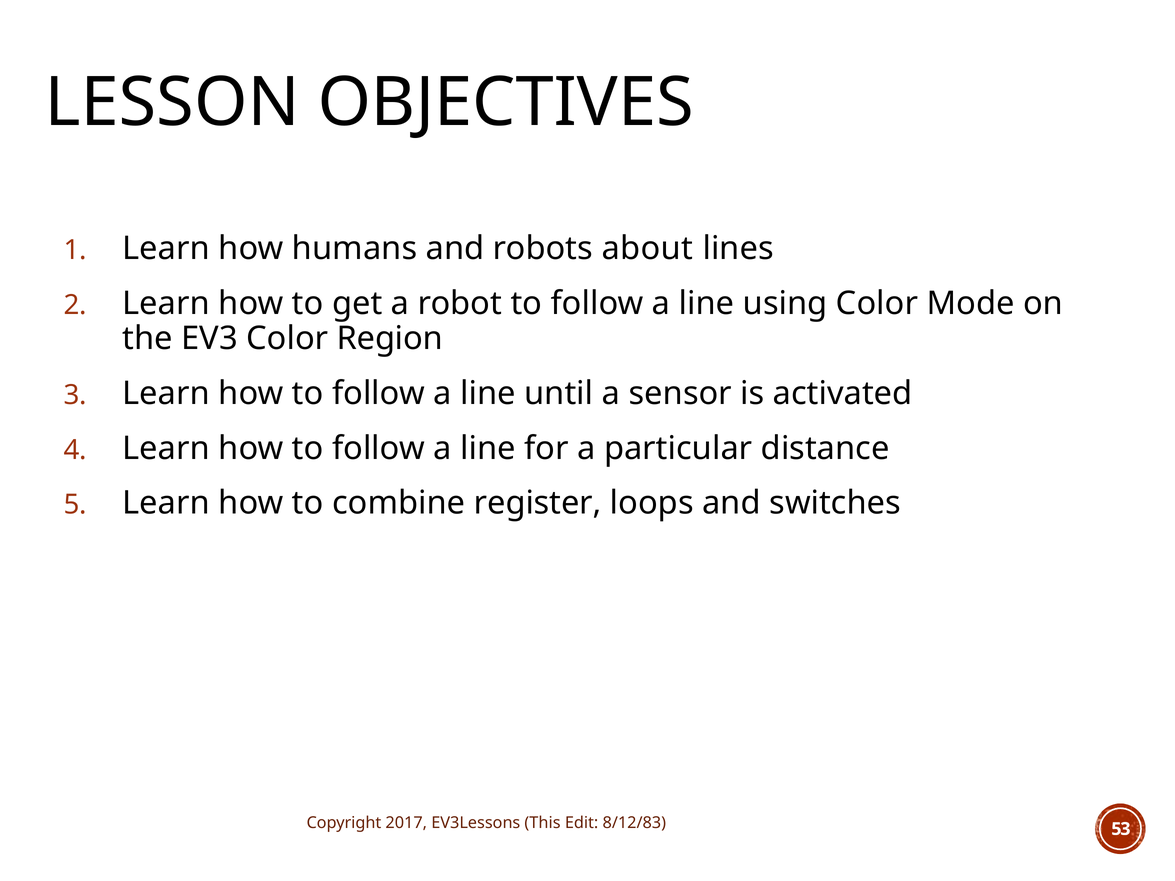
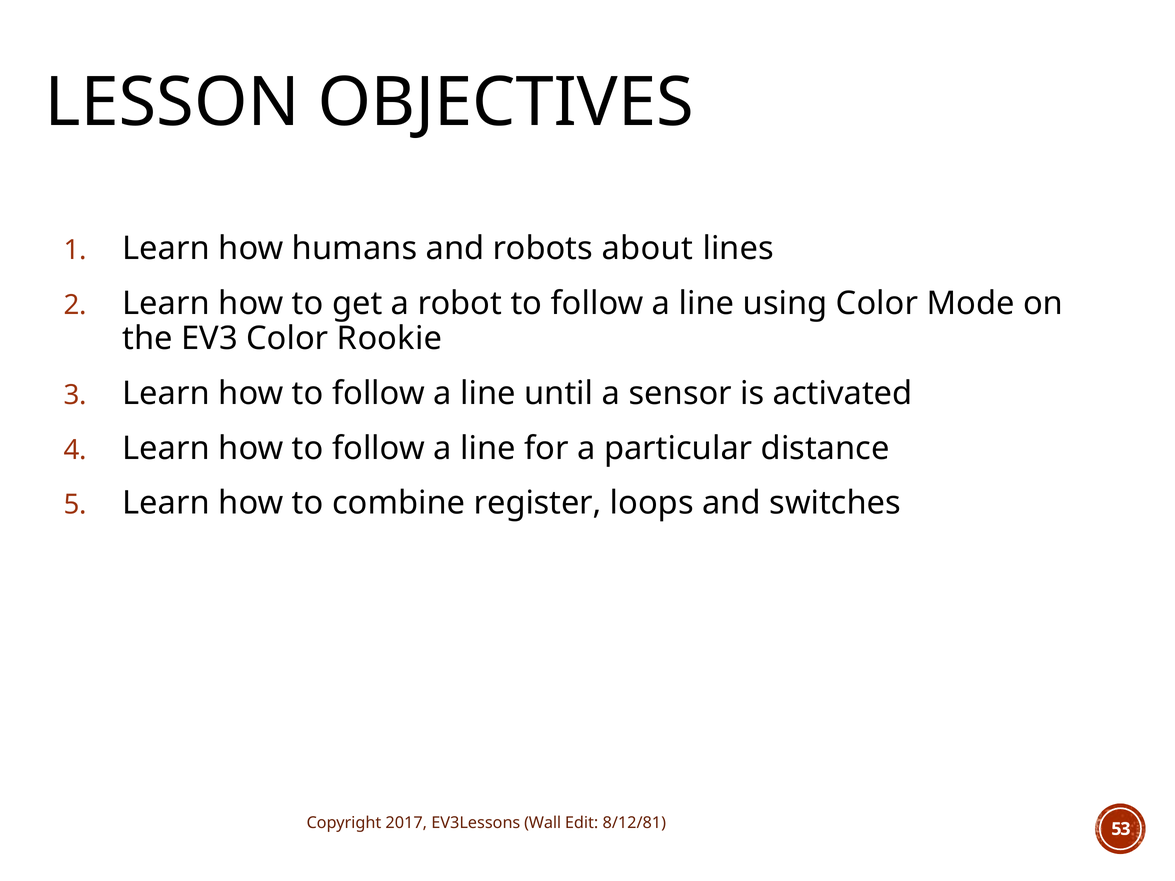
Region: Region -> Rookie (390, 339)
This: This -> Wall (543, 823)
8/12/83: 8/12/83 -> 8/12/81 (634, 823)
